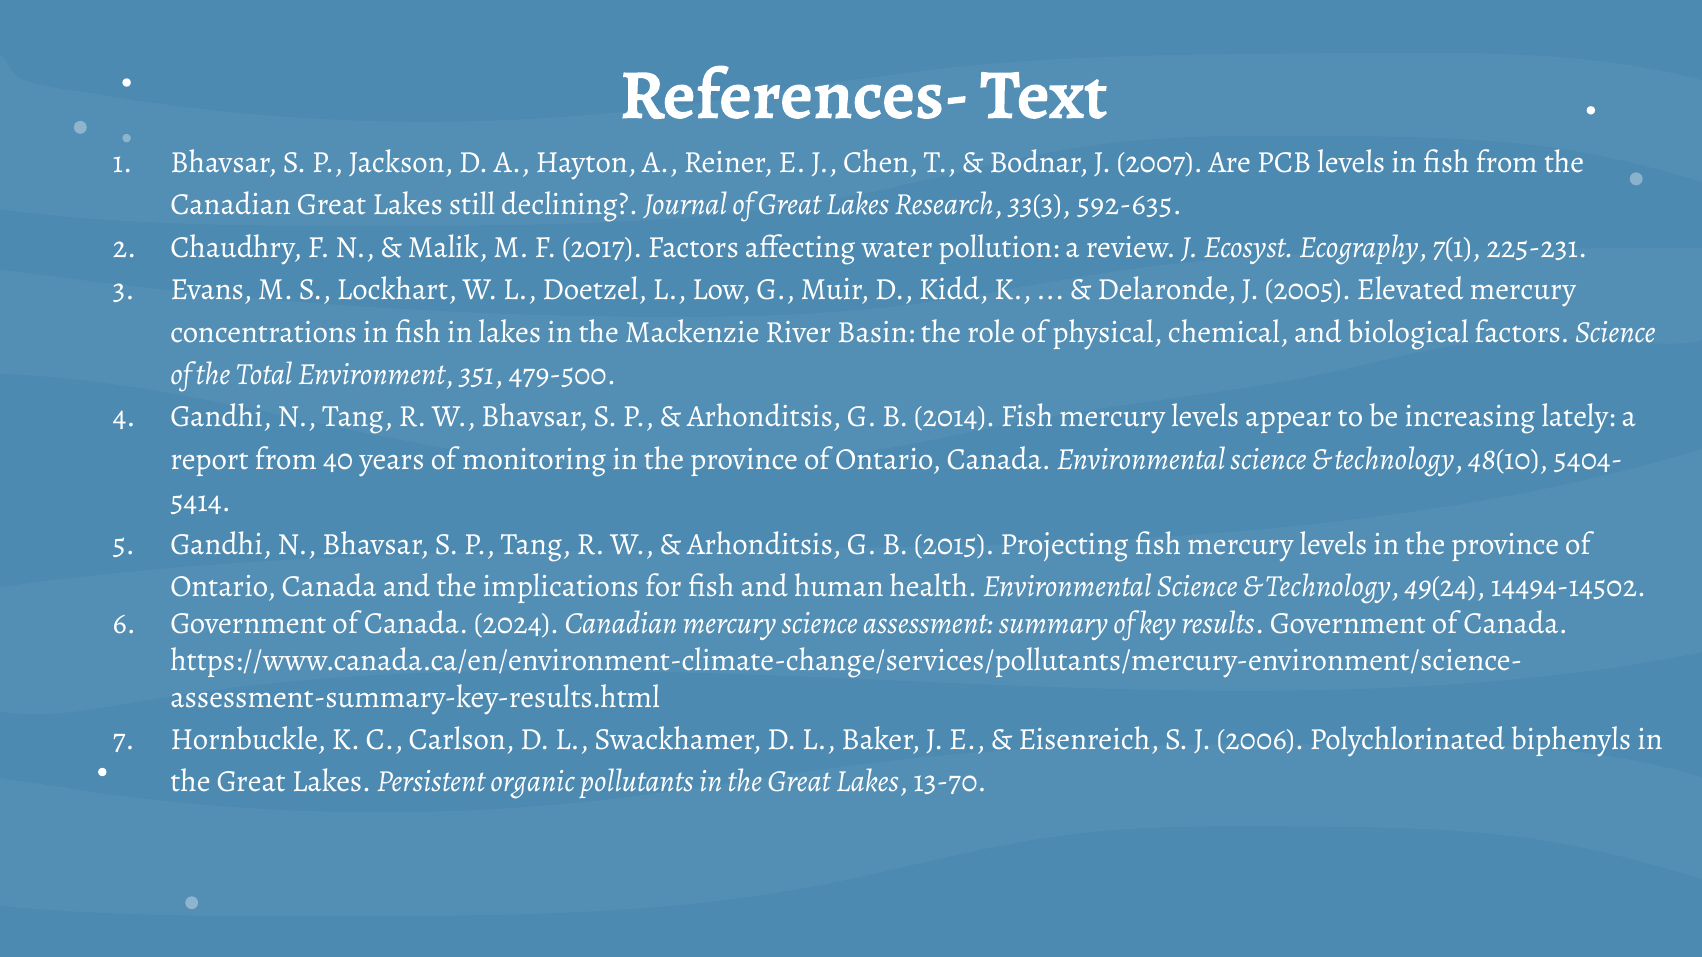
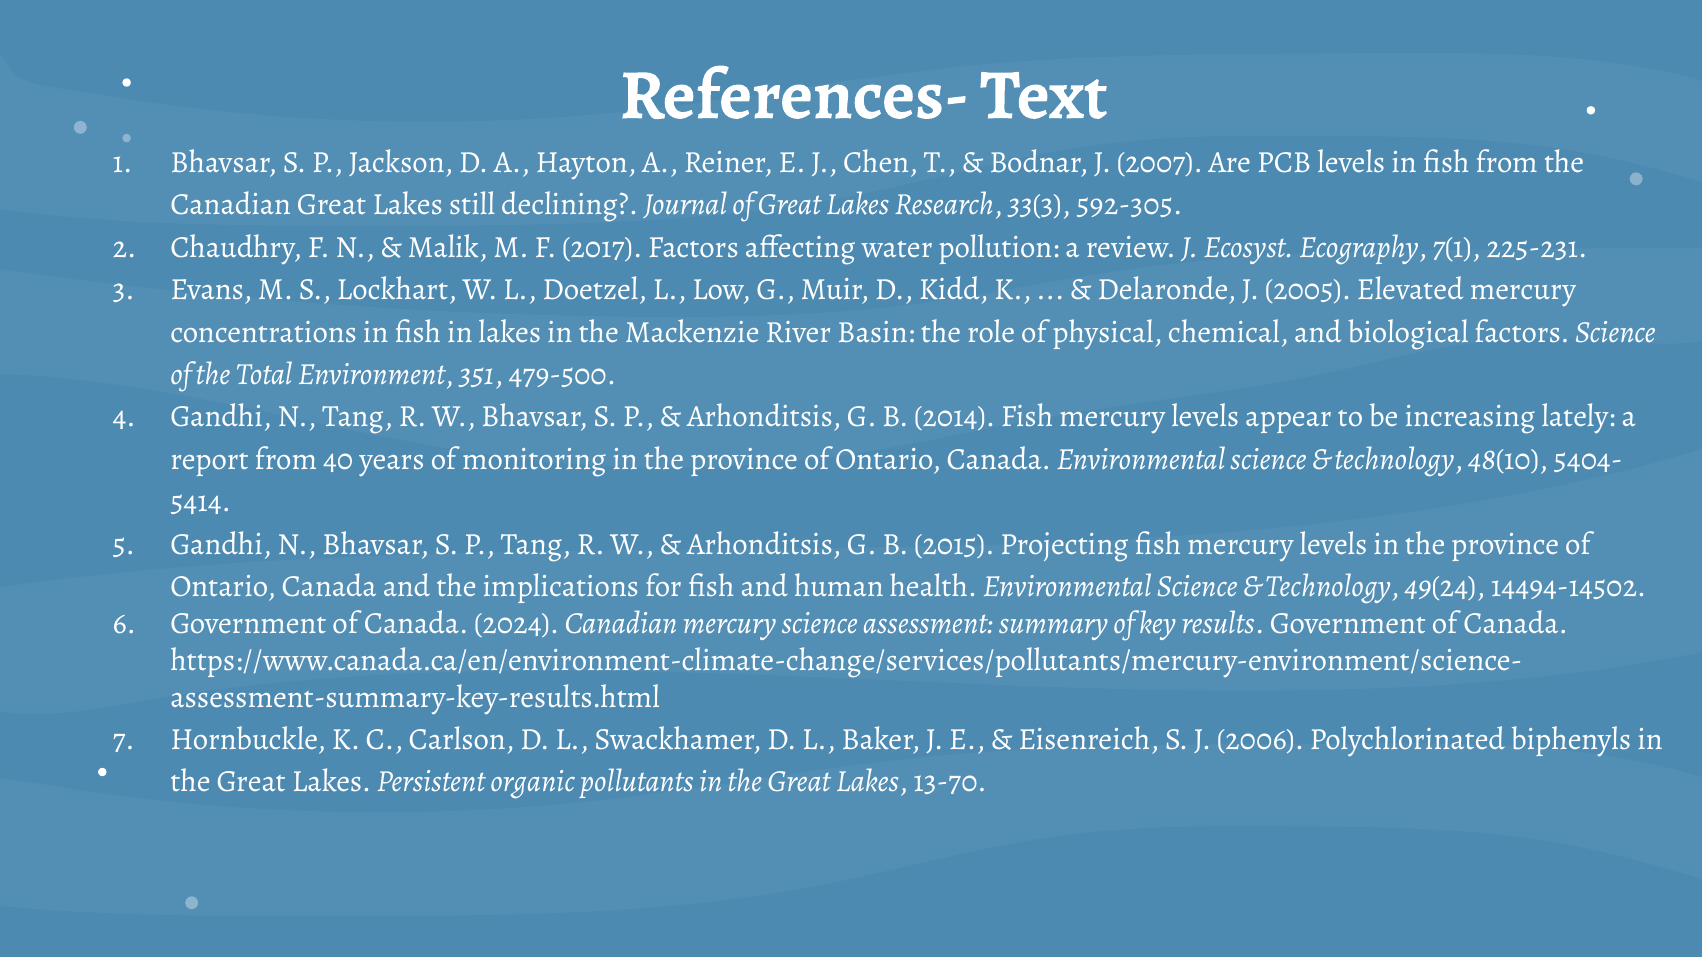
592-635: 592-635 -> 592-305 (1130, 205)
